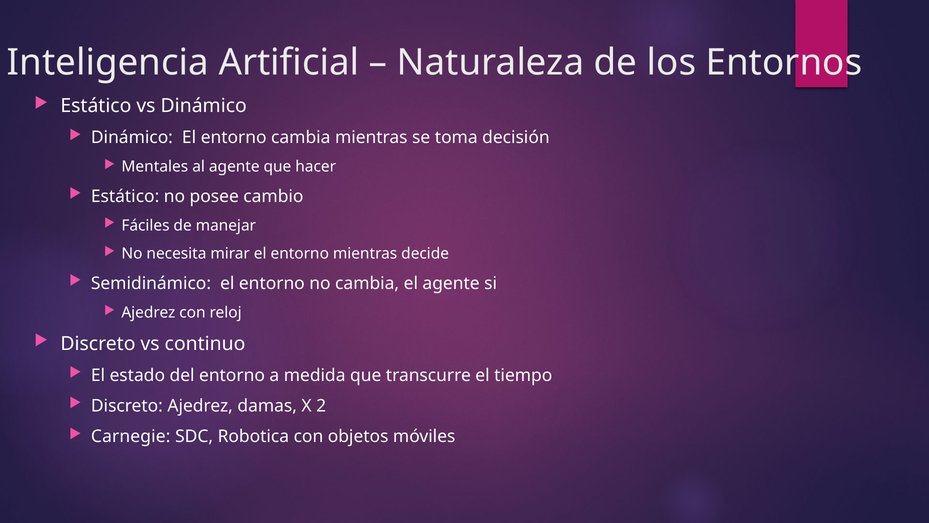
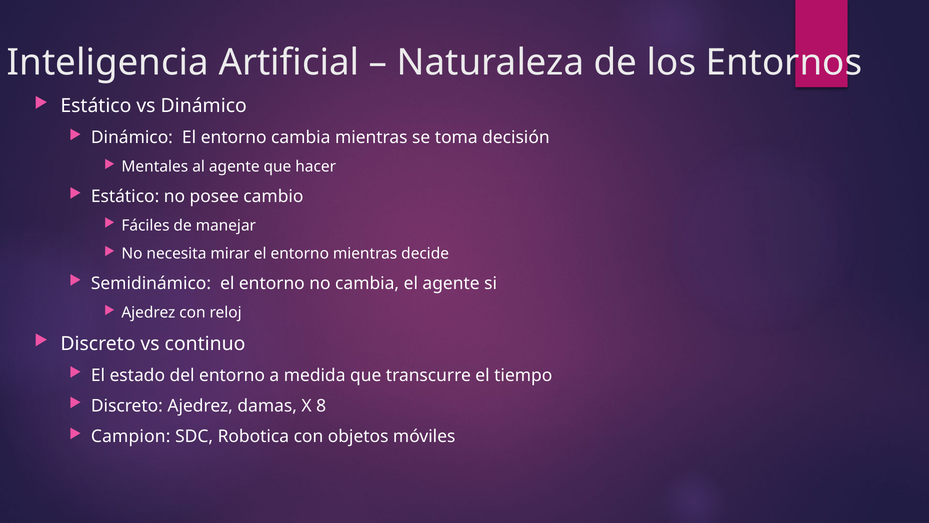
2: 2 -> 8 (321, 406)
Carnegie: Carnegie -> Campion (131, 436)
